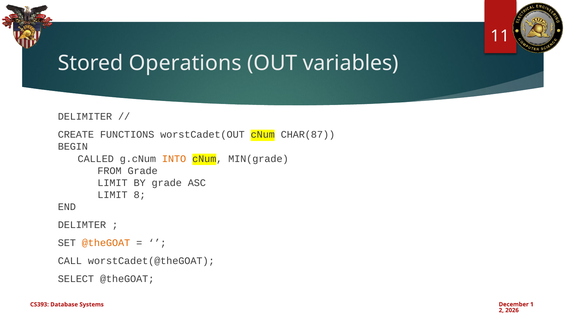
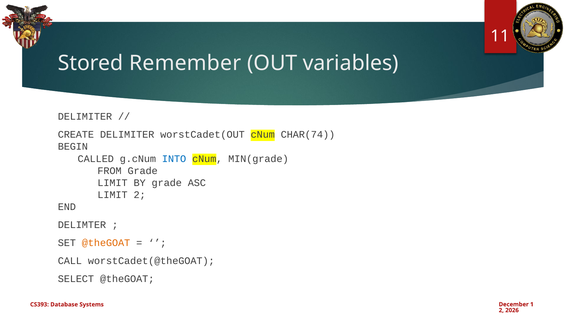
Operations: Operations -> Remember (185, 63)
CREATE FUNCTIONS: FUNCTIONS -> DELIMITER (127, 134)
CHAR(87: CHAR(87 -> CHAR(74 (308, 134)
INTO colour: orange -> blue (174, 158)
LIMIT 8: 8 -> 2 (140, 194)
